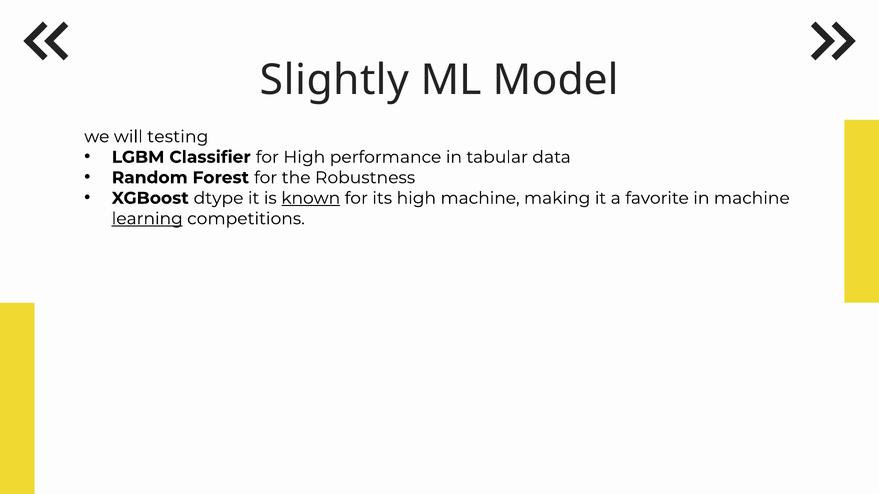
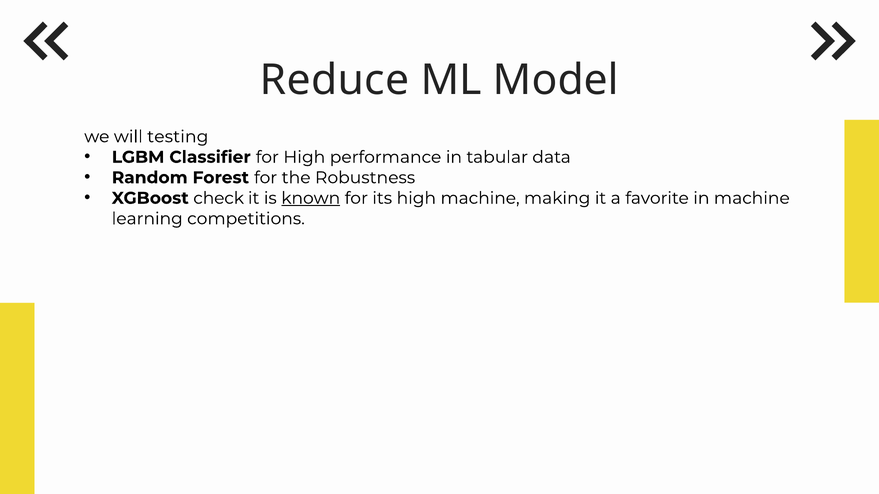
Slightly: Slightly -> Reduce (335, 80)
dtype: dtype -> check (219, 198)
learning underline: present -> none (147, 219)
